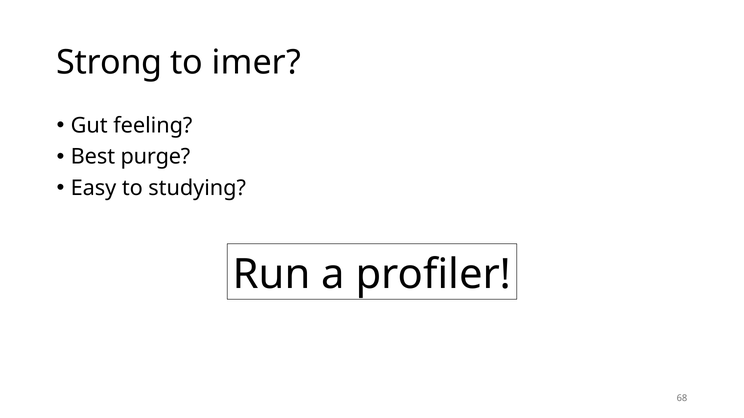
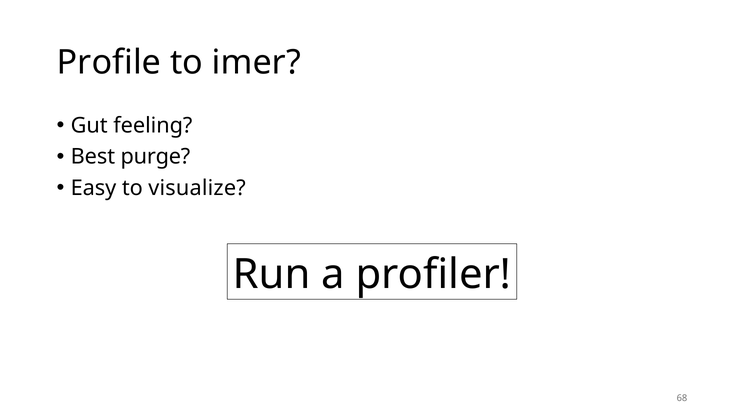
Strong: Strong -> Profile (109, 62)
studying: studying -> visualize (197, 188)
